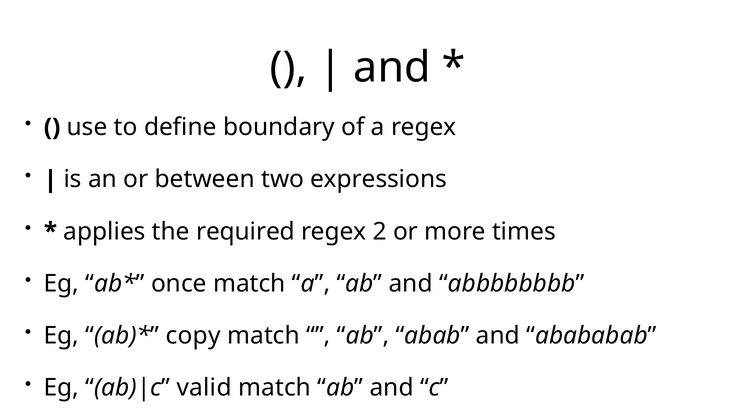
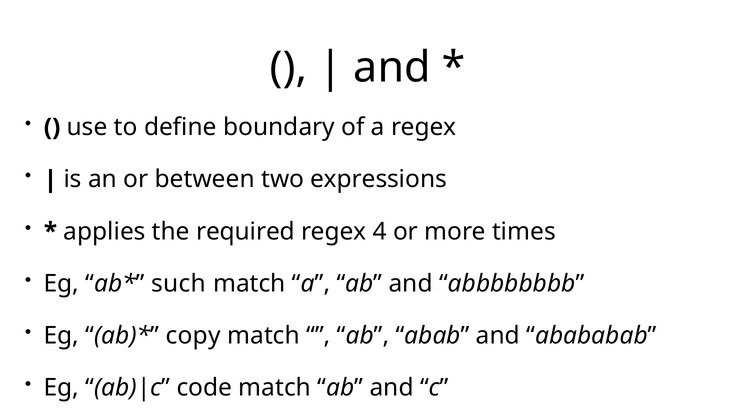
2: 2 -> 4 (380, 231)
once: once -> such (179, 284)
valid: valid -> code (204, 388)
